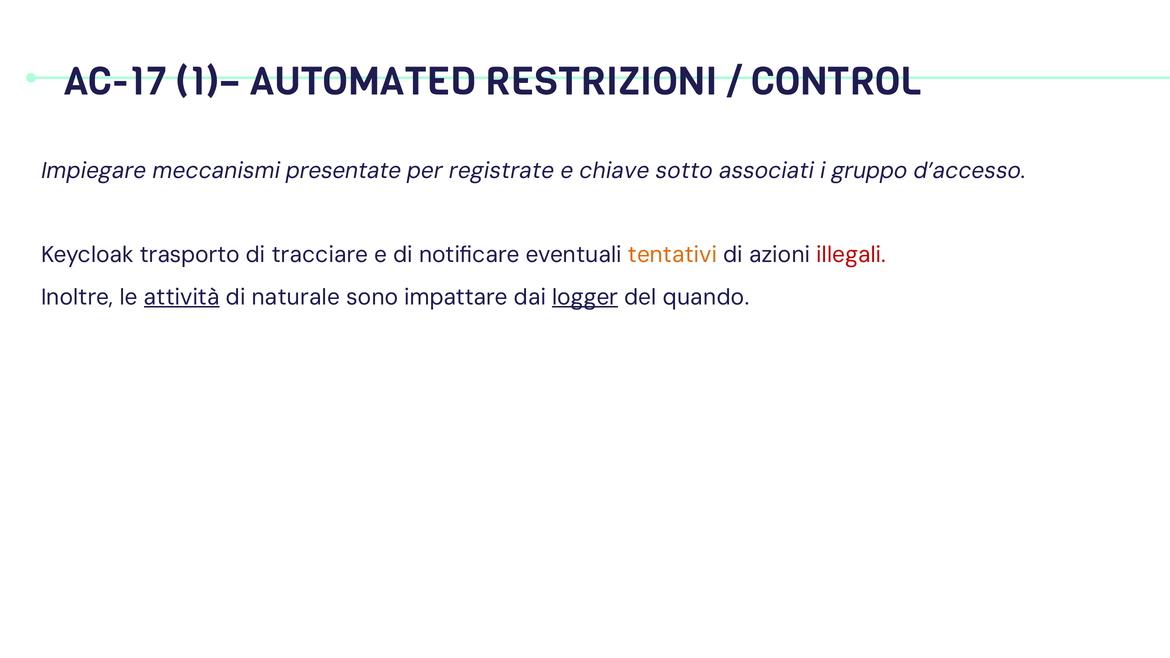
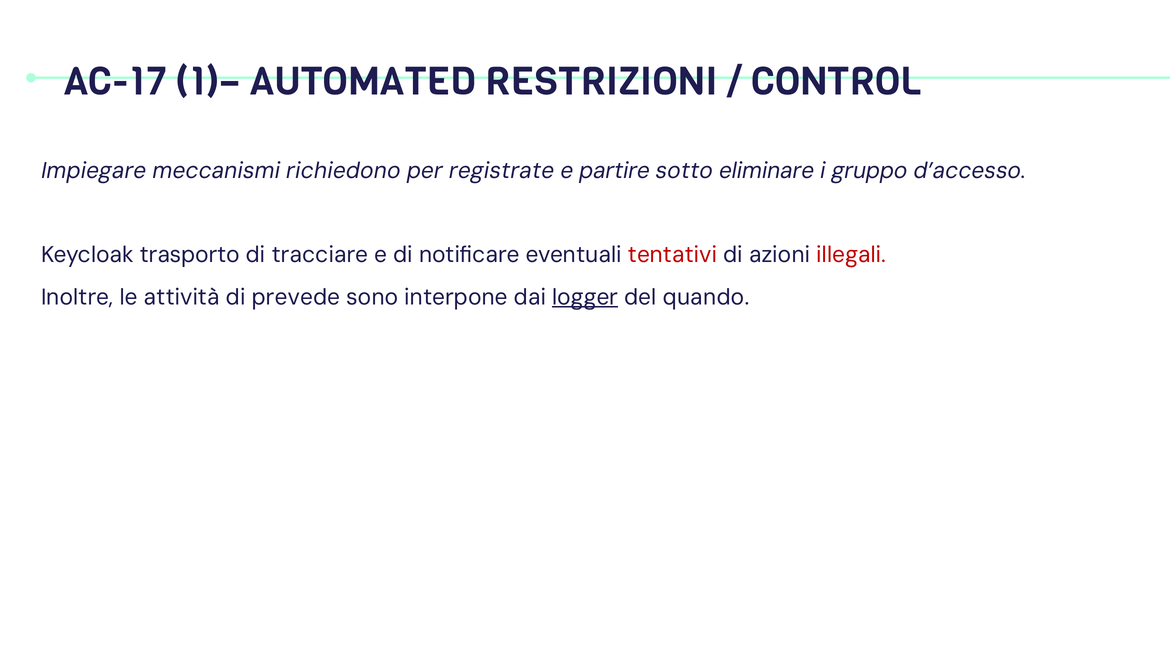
presentate: presentate -> richiedono (343, 171)
chiave: chiave -> partire (615, 171)
associati: associati -> eliminare (767, 171)
tentativi colour: orange -> red (672, 255)
attività underline: present -> none (182, 297)
naturale: naturale -> prevede (296, 297)
impattare: impattare -> interpone (456, 297)
